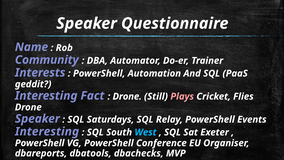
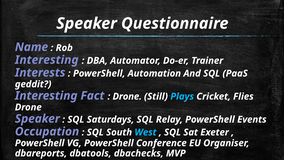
Community: Community -> Interesting (47, 60)
Plays colour: pink -> light blue (182, 96)
Interesting: Interesting -> Occupation (47, 131)
